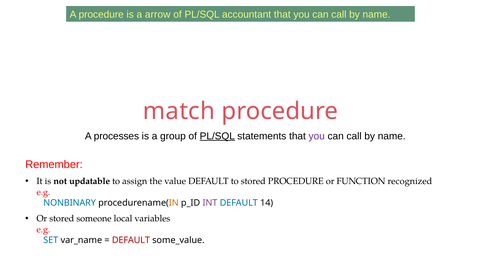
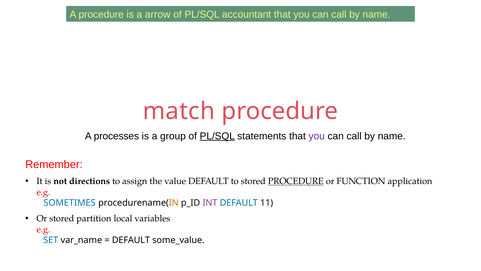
updatable: updatable -> directions (90, 181)
PROCEDURE underline: none -> present (296, 181)
recognized: recognized -> application (410, 181)
NONBINARY: NONBINARY -> SOMETIMES (70, 203)
14: 14 -> 11 (267, 203)
someone: someone -> partition (94, 218)
DEFAULT colour: red -> black (131, 240)
